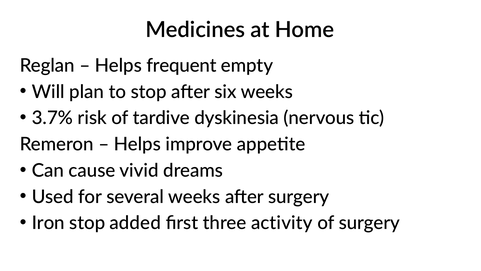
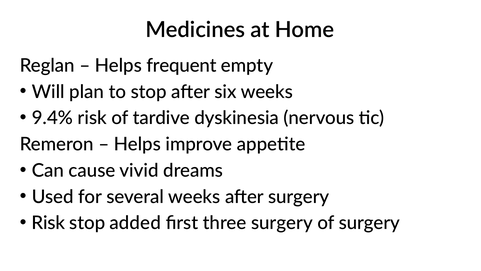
3.7%: 3.7% -> 9.4% (52, 118)
Iron: Iron -> Risk (48, 223)
three activity: activity -> surgery (282, 223)
